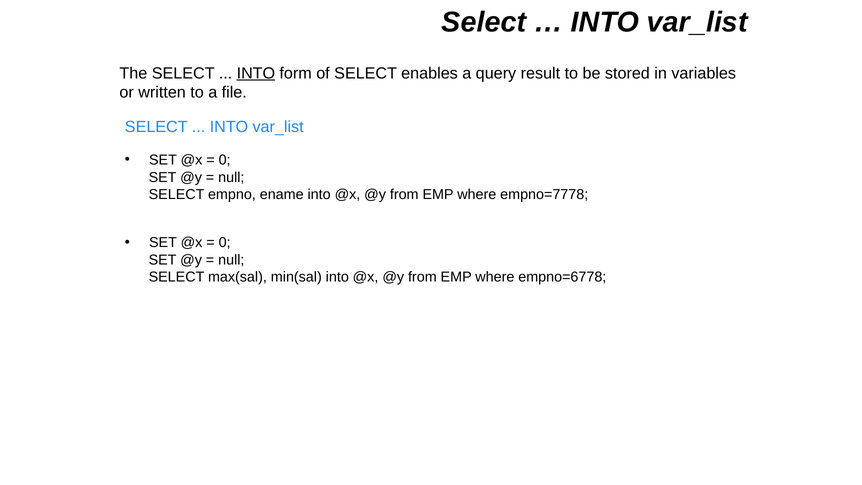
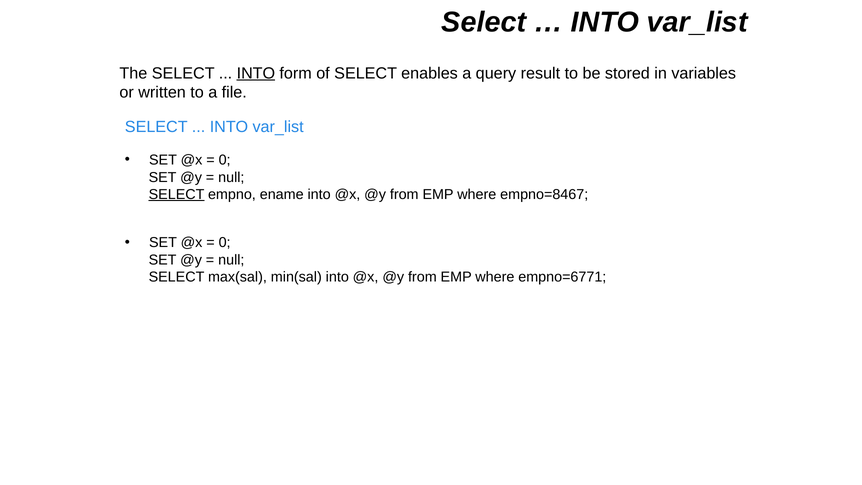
SELECT underline: none -> present (177, 194)
empno=7778: empno=7778 -> empno=8467 (544, 194)
empno=6778: empno=6778 -> empno=6771 (562, 277)
